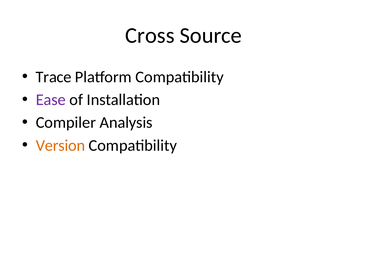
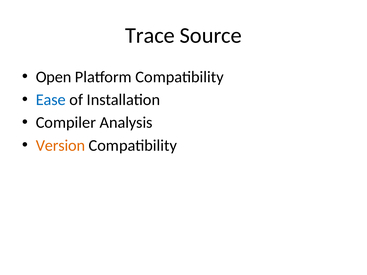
Cross: Cross -> Trace (150, 36)
Trace: Trace -> Open (54, 77)
Ease colour: purple -> blue (51, 100)
